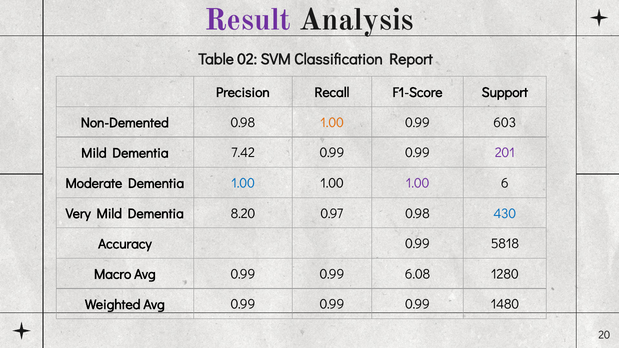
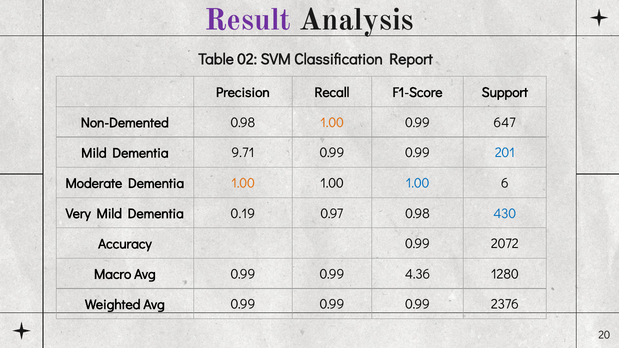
603: 603 -> 647 (505, 123)
7.42: 7.42 -> 9.71 (243, 153)
201 colour: purple -> blue (505, 153)
1.00 colour: blue -> orange (243, 183)
1.00 colour: purple -> blue (418, 183)
8.20: 8.20 -> 0.19 (243, 214)
5818: 5818 -> 2072 (505, 244)
6.08: 6.08 -> 4.36 (418, 274)
1480: 1480 -> 2376 (505, 305)
